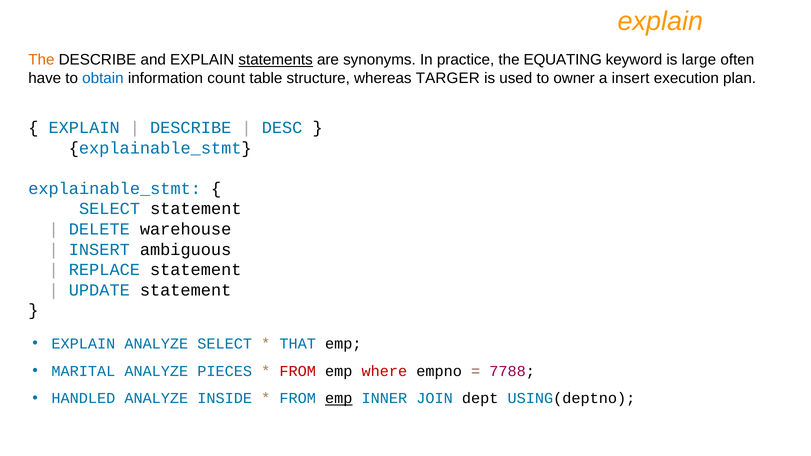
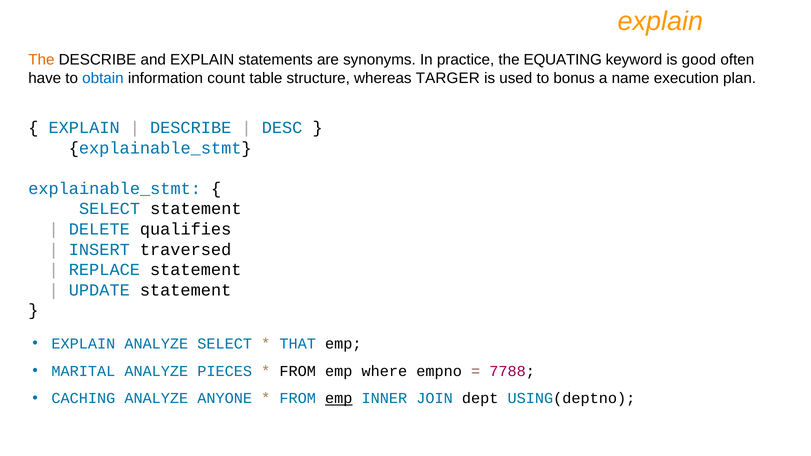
statements underline: present -> none (276, 60)
large: large -> good (699, 60)
owner: owner -> bonus (574, 78)
a insert: insert -> name (631, 78)
warehouse: warehouse -> qualifies (186, 229)
ambiguous: ambiguous -> traversed (186, 250)
FROM colour: red -> black (298, 371)
where colour: red -> black (384, 371)
HANDLED: HANDLED -> CACHING (83, 399)
INSIDE: INSIDE -> ANYONE (225, 399)
